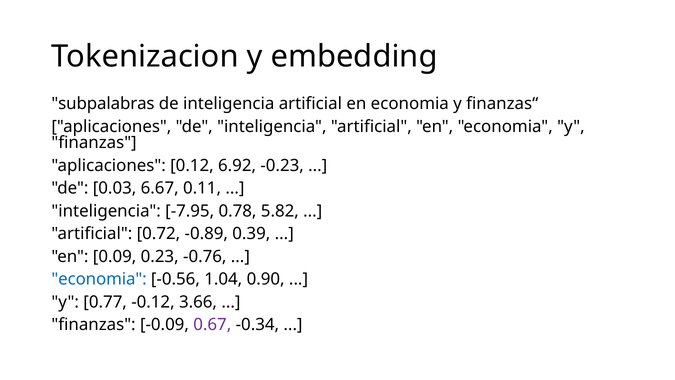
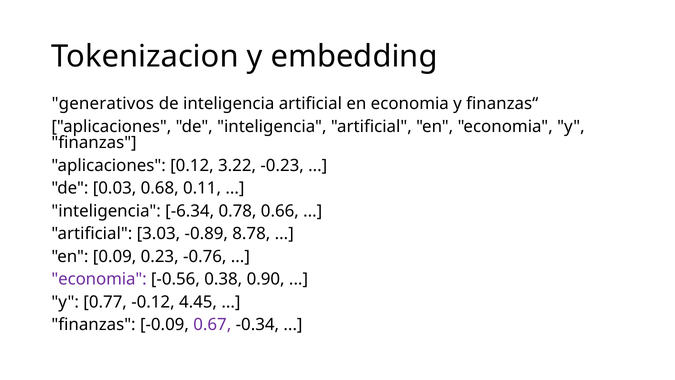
subpalabras: subpalabras -> generativos (103, 104)
6.92: 6.92 -> 3.22 (237, 166)
6.67: 6.67 -> 0.68 (160, 188)
-7.95: -7.95 -> -6.34 (190, 211)
5.82: 5.82 -> 0.66 (280, 211)
0.72: 0.72 -> 3.03 (158, 234)
0.39: 0.39 -> 8.78 (251, 234)
economia colour: blue -> purple (99, 279)
1.04: 1.04 -> 0.38 (223, 279)
3.66: 3.66 -> 4.45 (198, 302)
